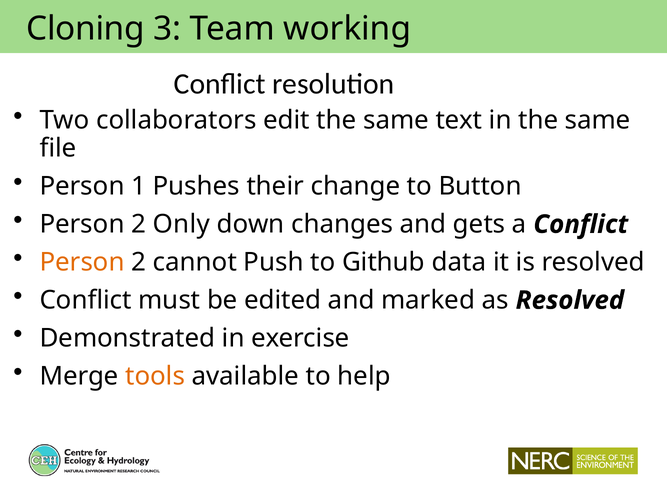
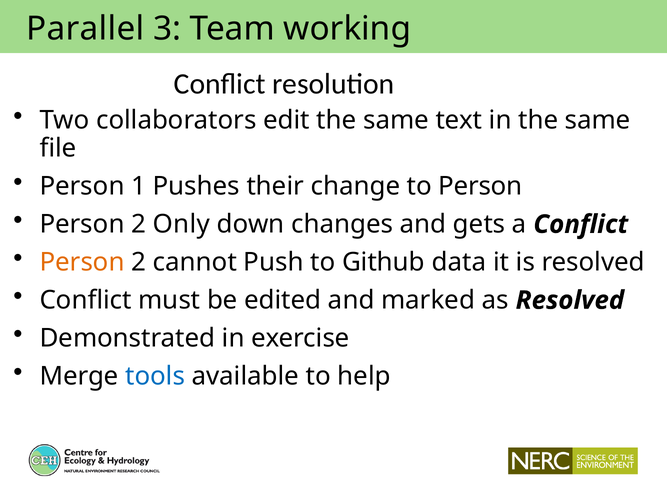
Cloning: Cloning -> Parallel (85, 29)
to Button: Button -> Person (480, 186)
tools colour: orange -> blue (155, 376)
